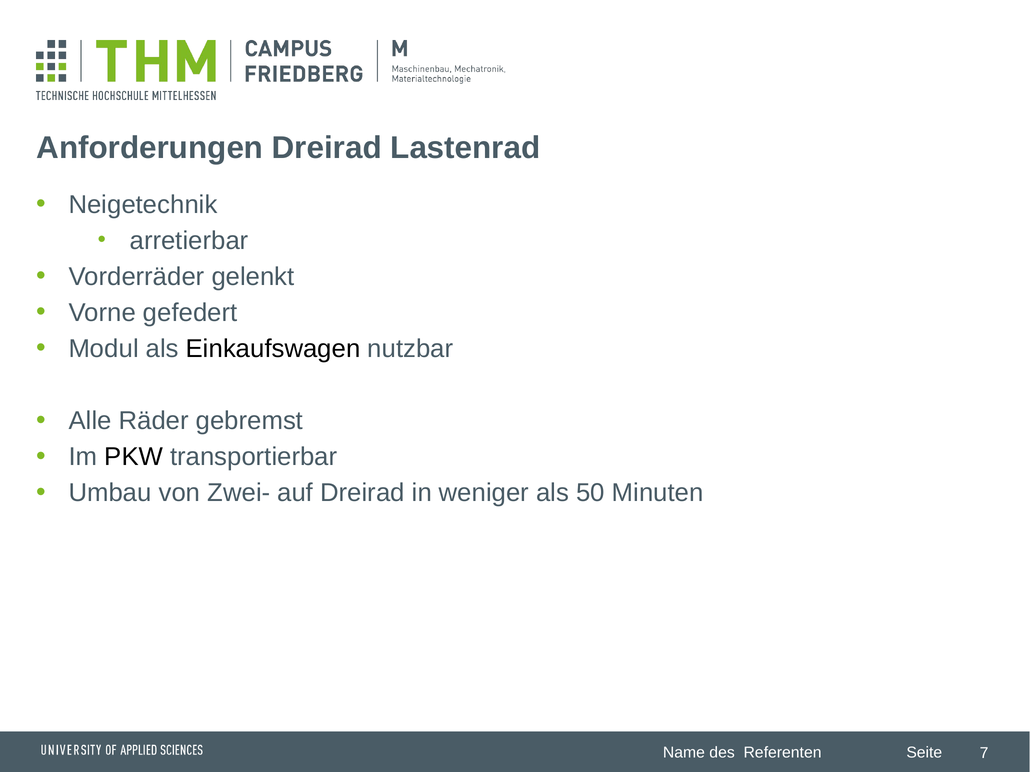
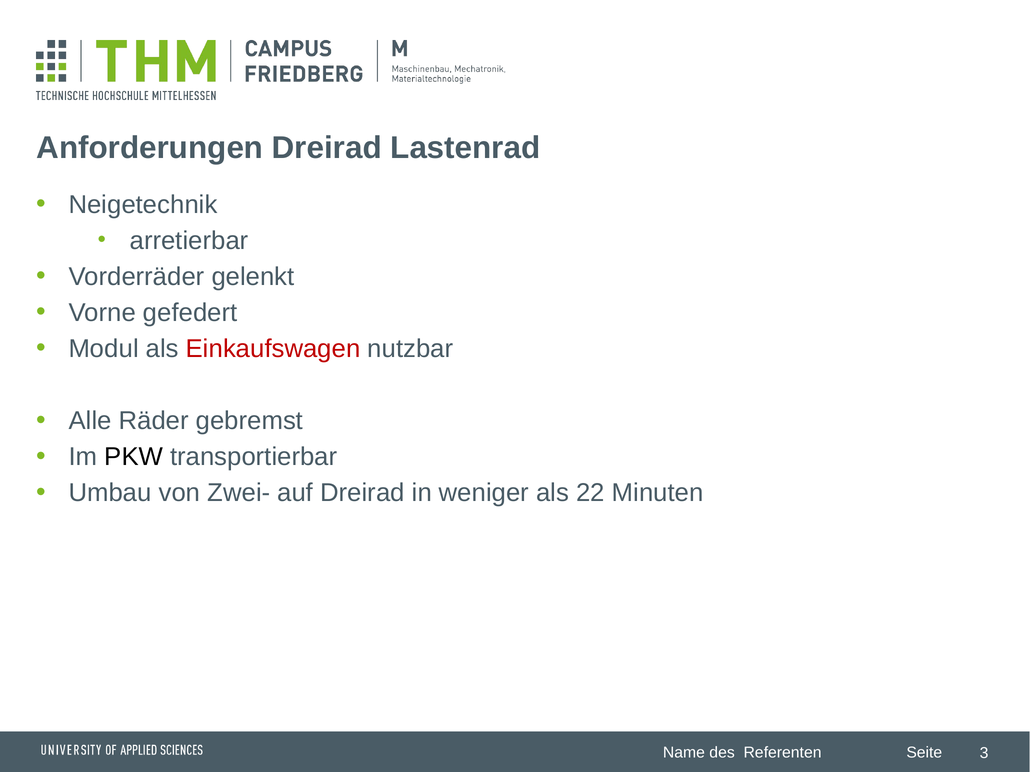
Einkaufswagen colour: black -> red (273, 349)
50: 50 -> 22 (590, 493)
7: 7 -> 3 (984, 754)
